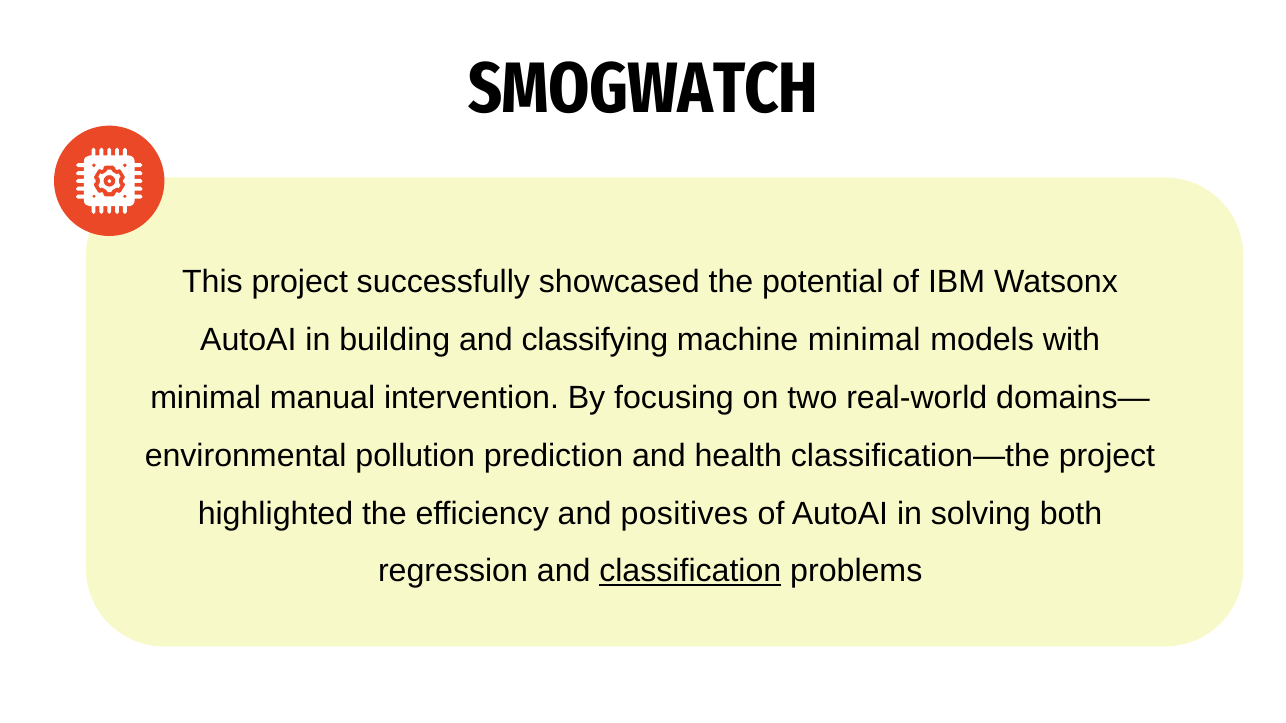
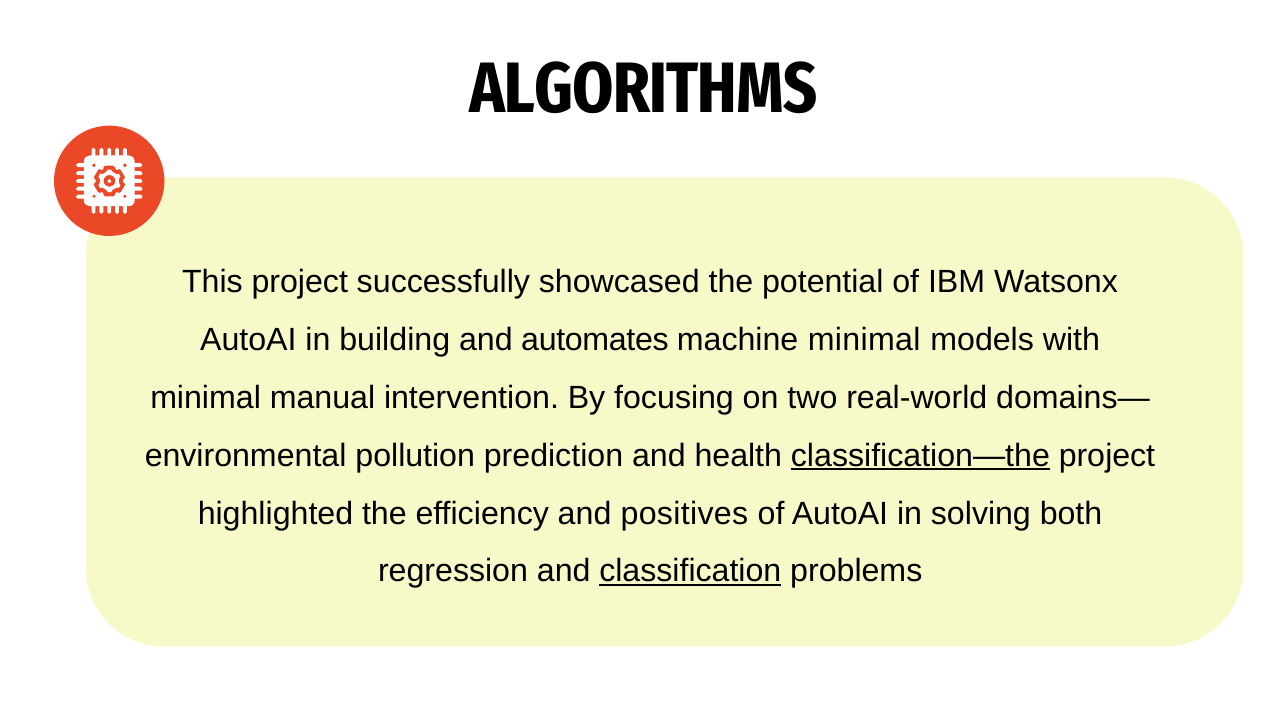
SMOGWATCH: SMOGWATCH -> ALGORITHMS (643, 89)
classifying: classifying -> automates (595, 340)
classification—the underline: none -> present (920, 456)
